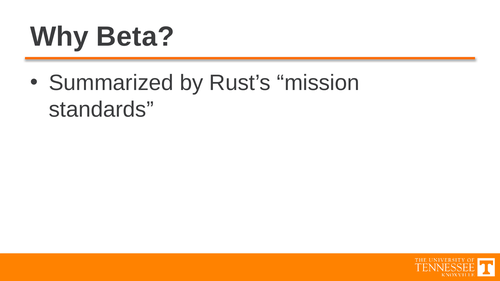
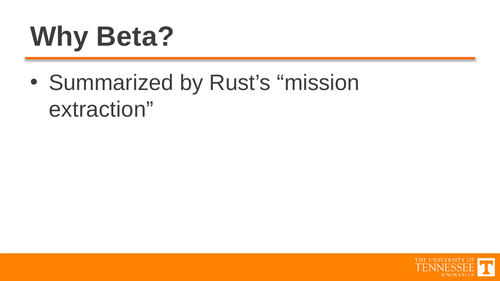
standards: standards -> extraction (101, 110)
